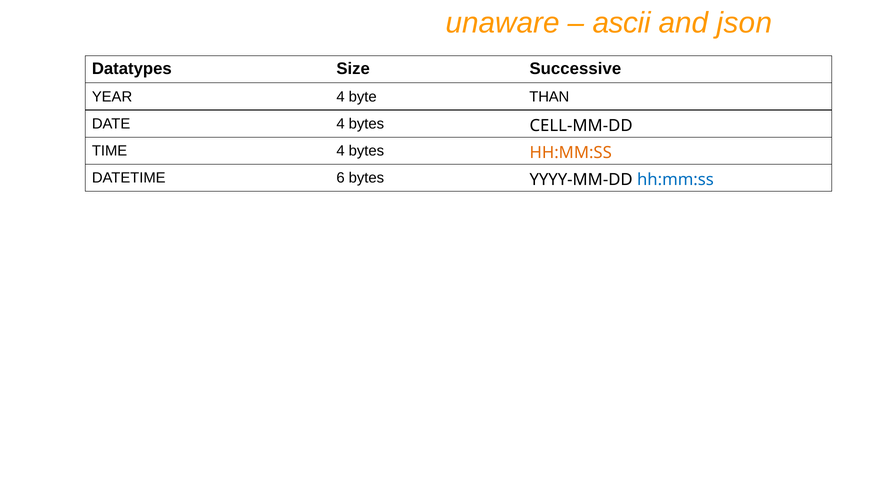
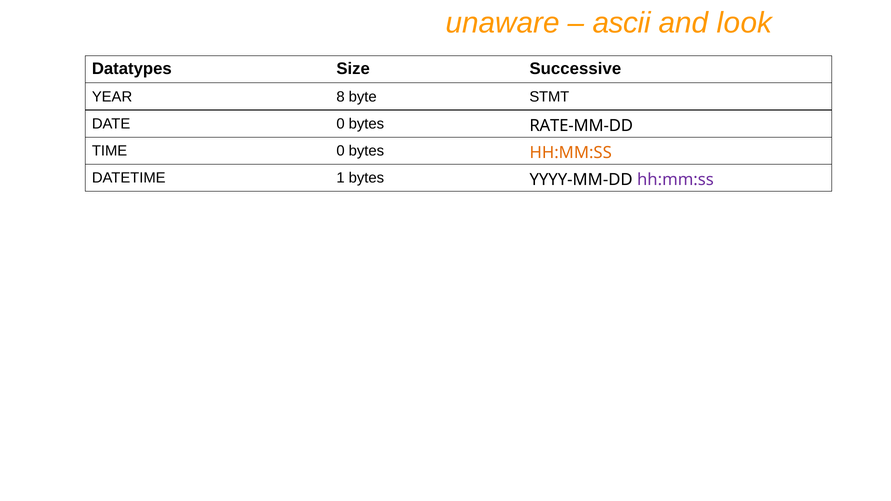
json: json -> look (745, 23)
YEAR 4: 4 -> 8 (341, 97)
THAN: THAN -> STMT (549, 97)
DATE 4: 4 -> 0 (341, 124)
CELL-MM-DD: CELL-MM-DD -> RATE-MM-DD (581, 126)
TIME 4: 4 -> 0 (341, 151)
6: 6 -> 1 (341, 178)
hh:mm:ss colour: blue -> purple (675, 180)
